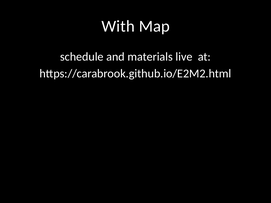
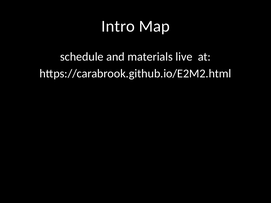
With: With -> Intro (118, 26)
